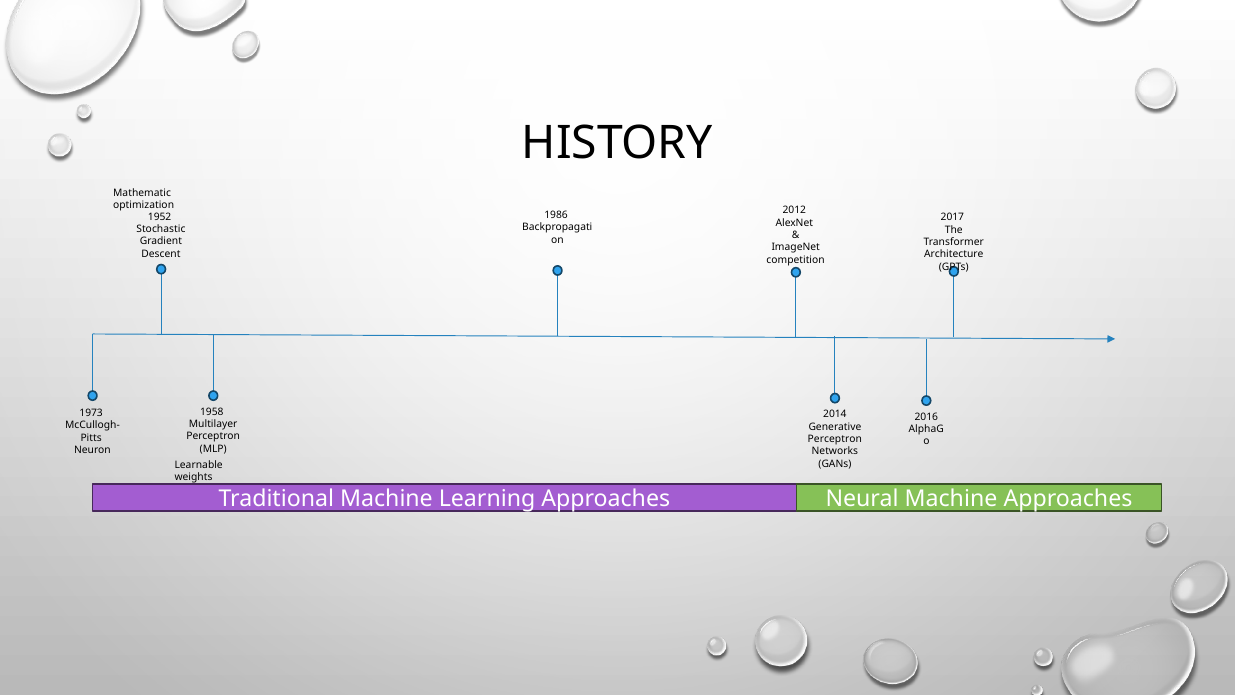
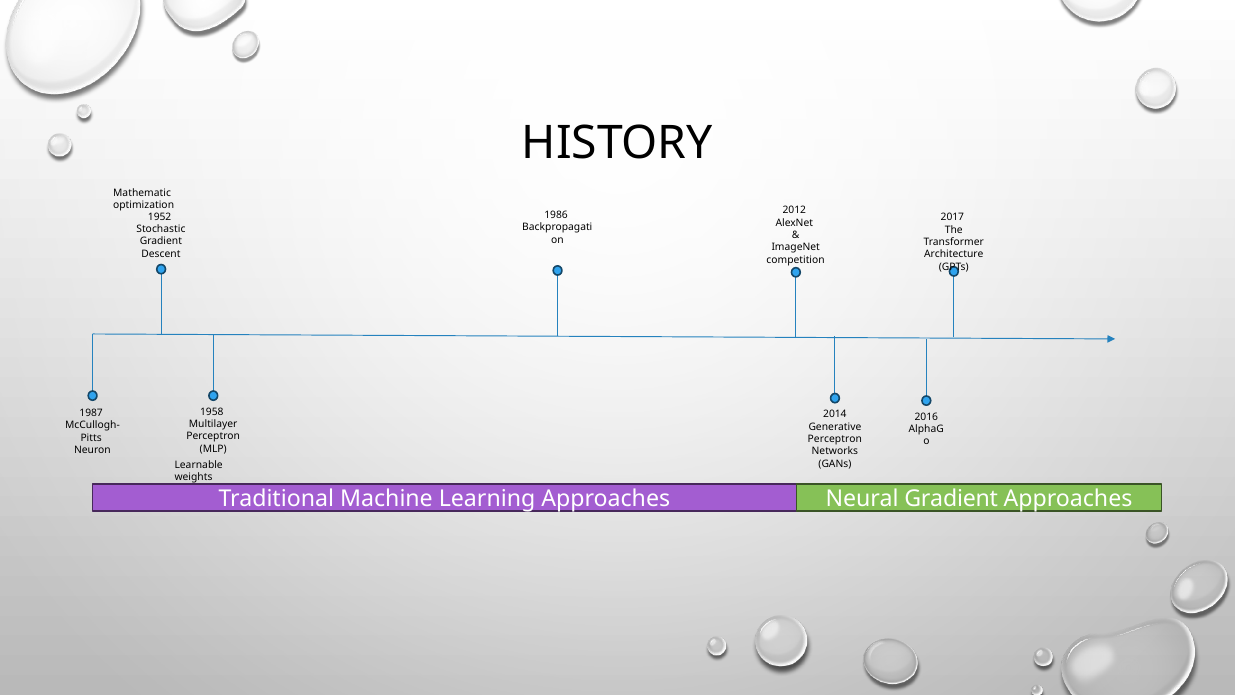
1973: 1973 -> 1987 (91, 413)
Neural Machine: Machine -> Gradient (951, 499)
